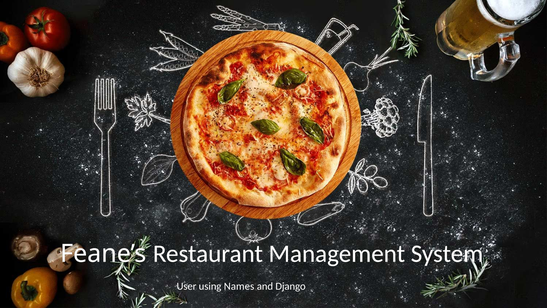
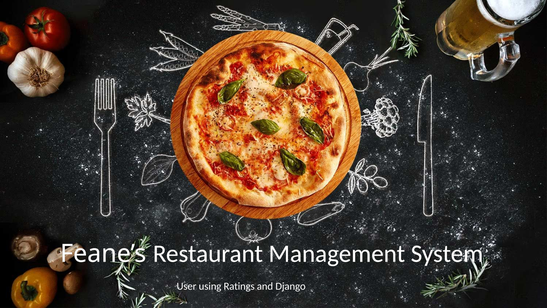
Names: Names -> Ratings (239, 286)
